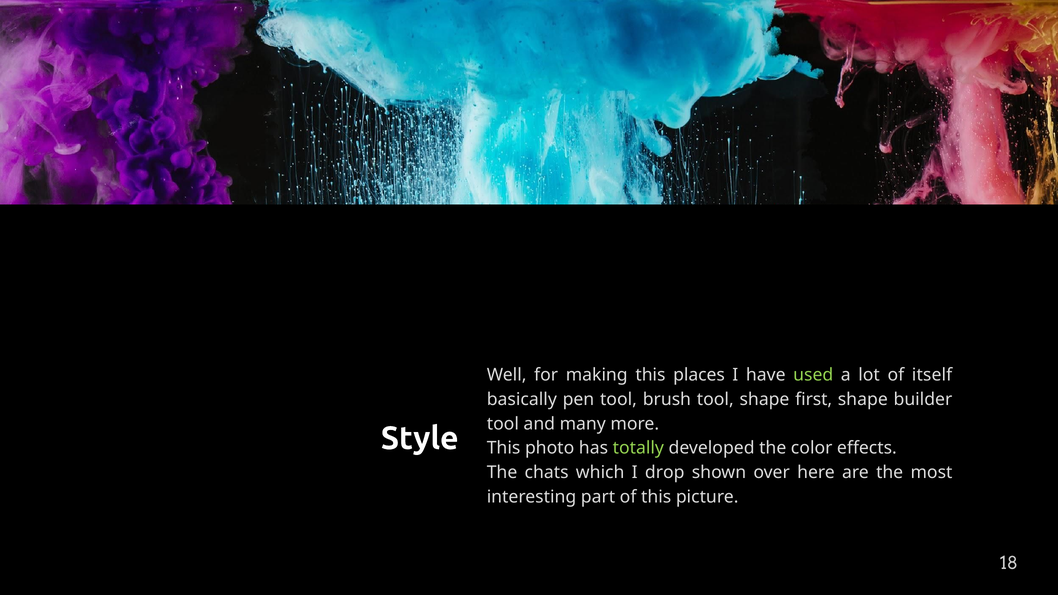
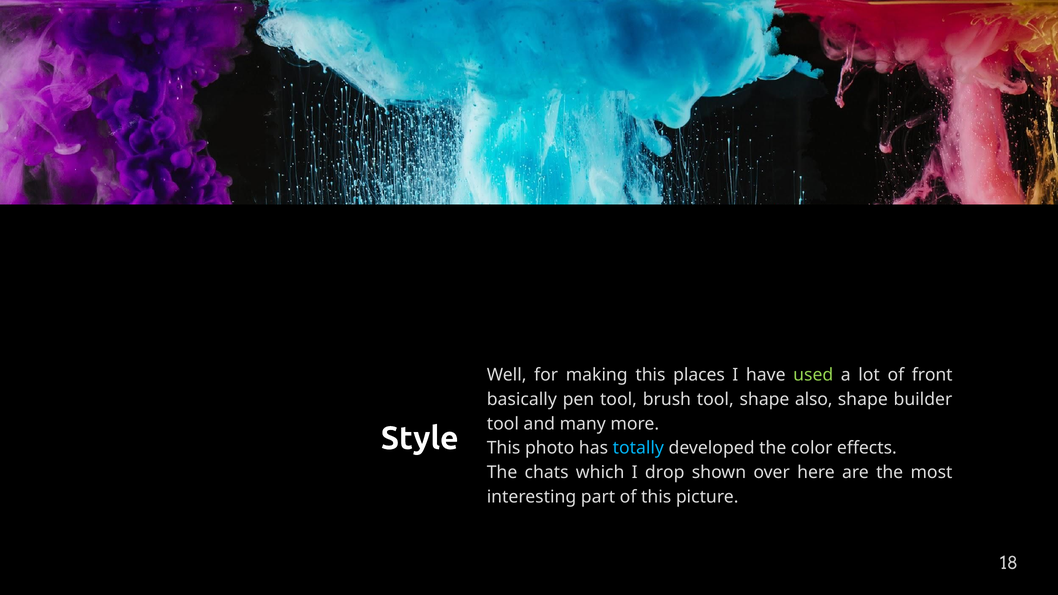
itself: itself -> front (932, 375)
first: first -> also (814, 400)
totally colour: light green -> light blue (638, 448)
